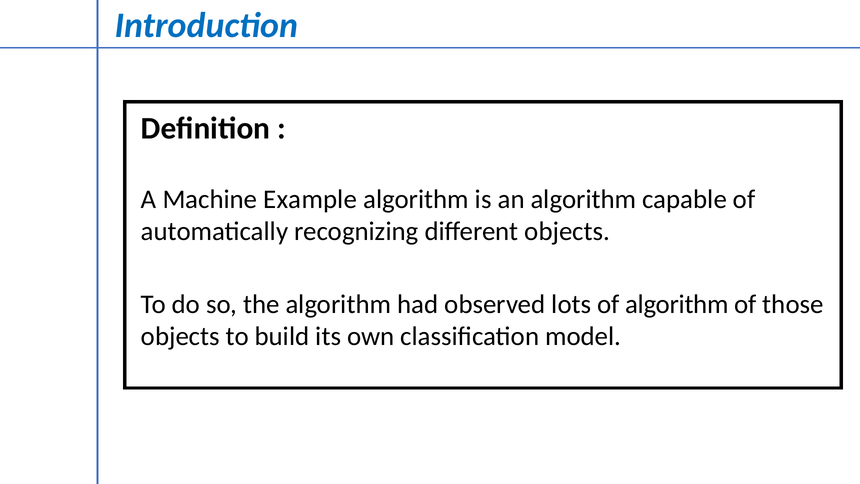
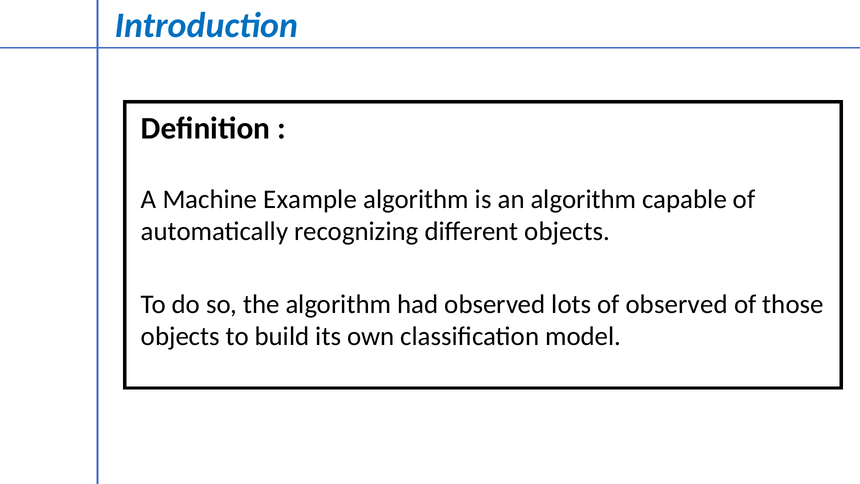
of algorithm: algorithm -> observed (677, 304)
